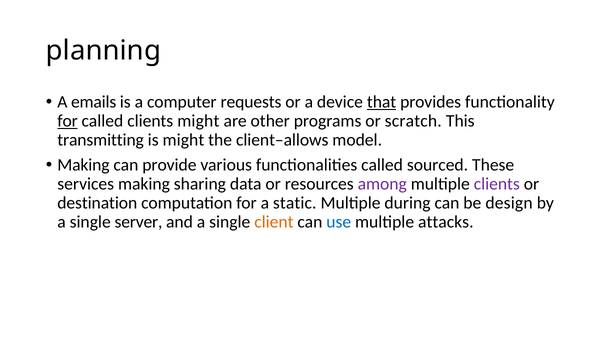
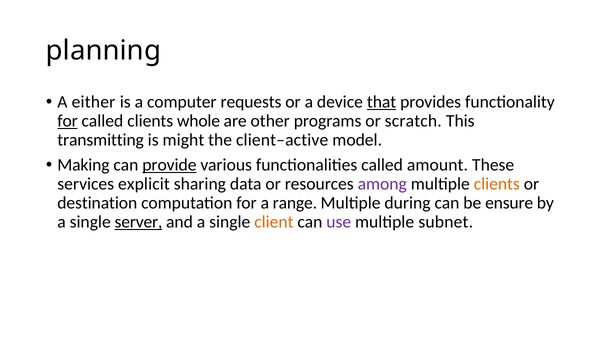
emails: emails -> either (94, 102)
clients might: might -> whole (199, 121)
client–allows: client–allows -> client–active (282, 140)
provide underline: none -> present (169, 165)
sourced: sourced -> amount (437, 165)
services making: making -> explicit (144, 184)
clients colour: purple -> orange (497, 184)
static: static -> range (295, 203)
design: design -> ensure (509, 203)
server underline: none -> present (138, 222)
use colour: blue -> purple (339, 222)
attacks: attacks -> subnet (446, 222)
